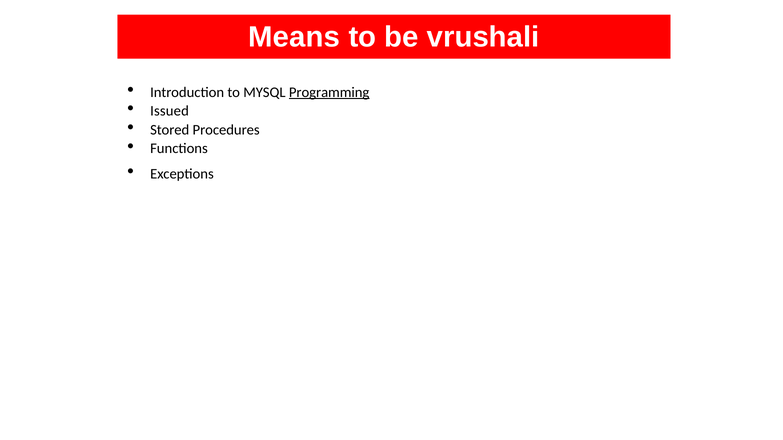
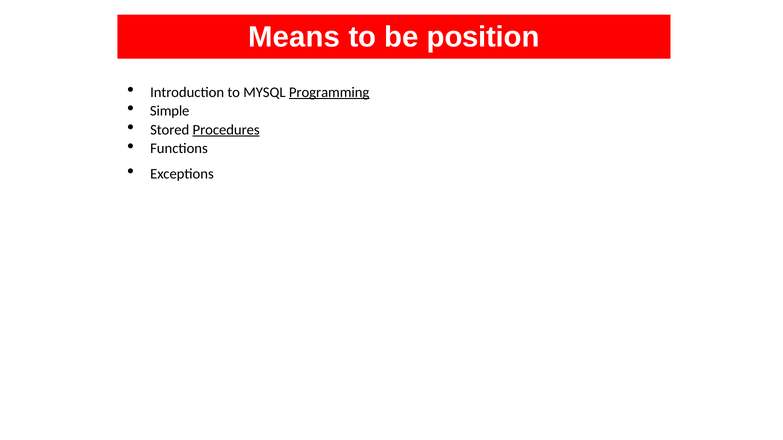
vrushali: vrushali -> position (483, 37)
Issued: Issued -> Simple (170, 111)
Procedures underline: none -> present (226, 130)
